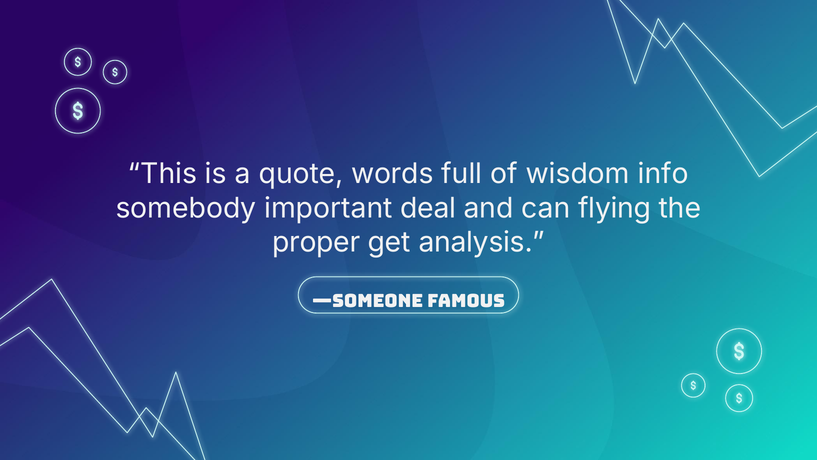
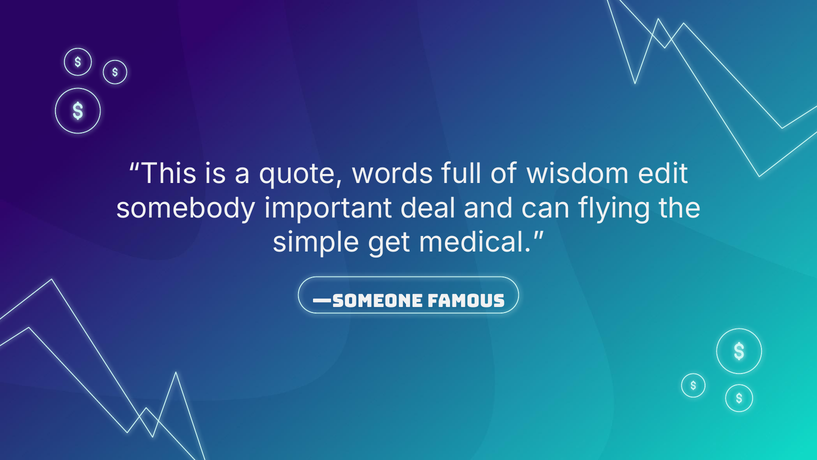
info: info -> edit (663, 174)
proper: proper -> simple (316, 242)
analysis: analysis -> medical (482, 242)
